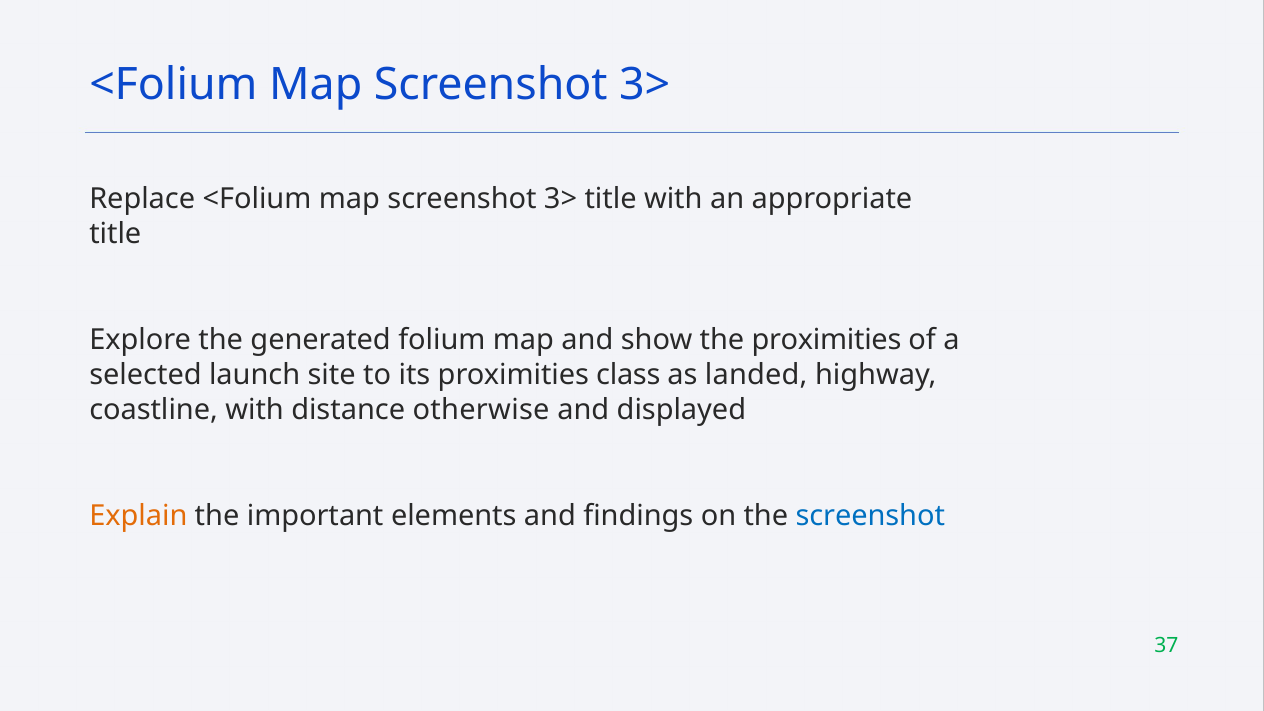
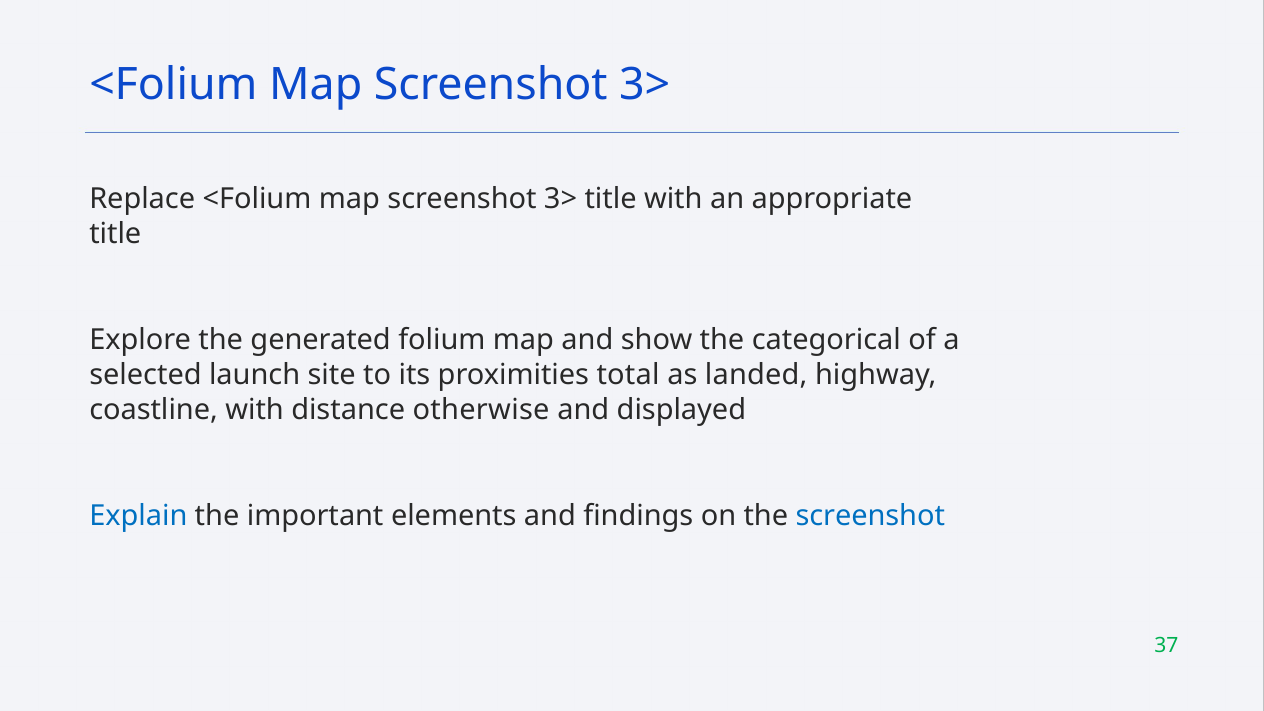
the proximities: proximities -> categorical (826, 340)
class: class -> total (628, 375)
Explain colour: orange -> blue (138, 516)
